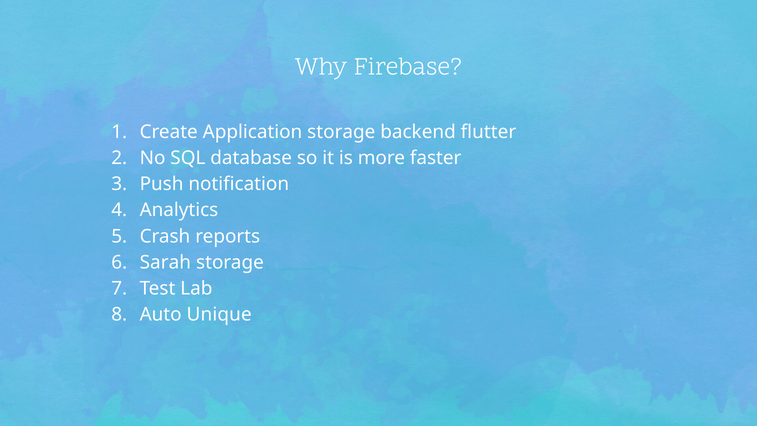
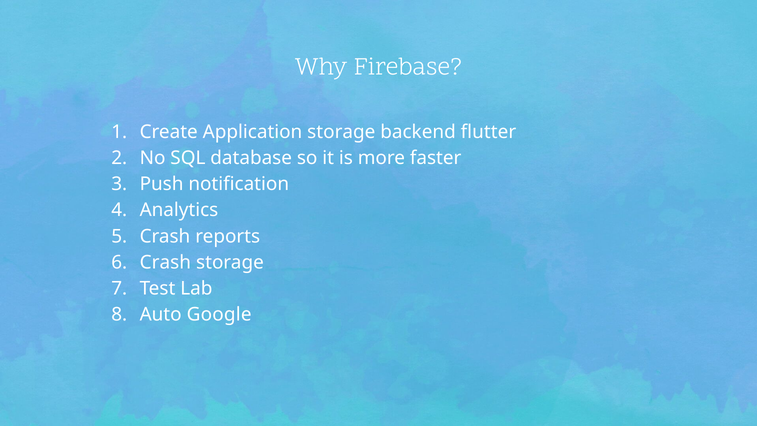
Sarah: Sarah -> Crash (165, 262)
Unique: Unique -> Google (219, 315)
